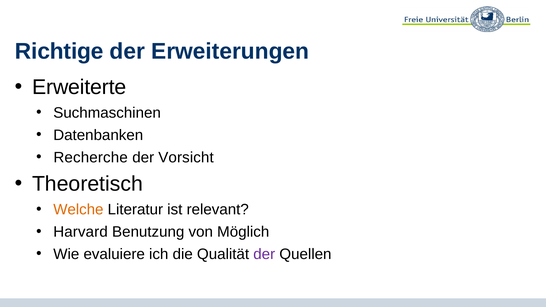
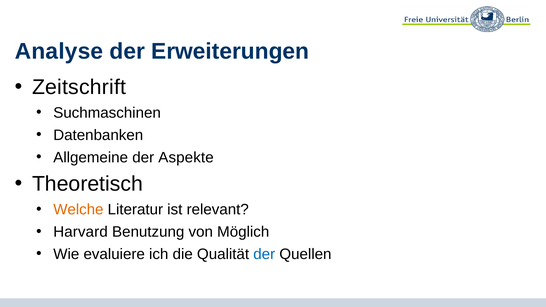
Richtige: Richtige -> Analyse (59, 51)
Erweiterte: Erweiterte -> Zeitschrift (79, 87)
Recherche: Recherche -> Allgemeine (91, 157)
Vorsicht: Vorsicht -> Aspekte (186, 157)
der colour: purple -> blue (264, 254)
